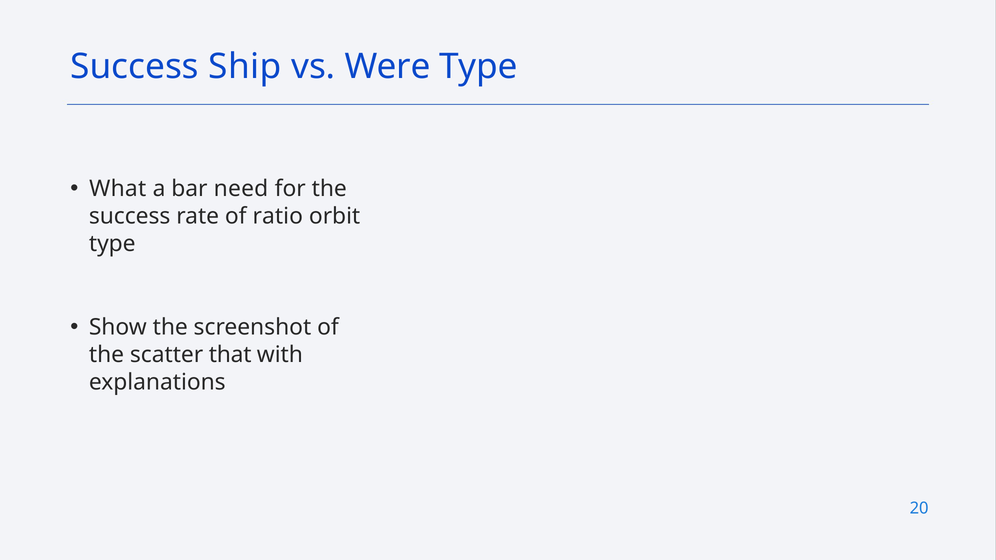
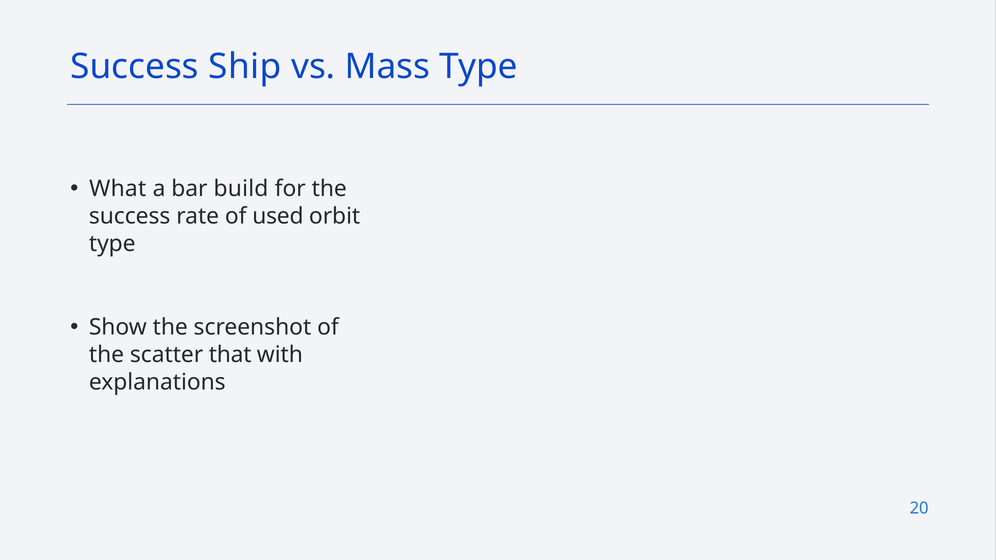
Were: Were -> Mass (387, 67)
need: need -> build (241, 189)
ratio: ratio -> used (278, 216)
